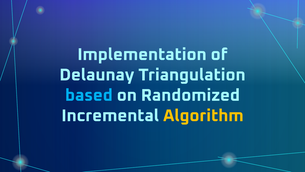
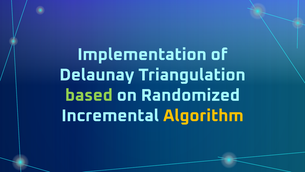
based colour: light blue -> light green (89, 95)
